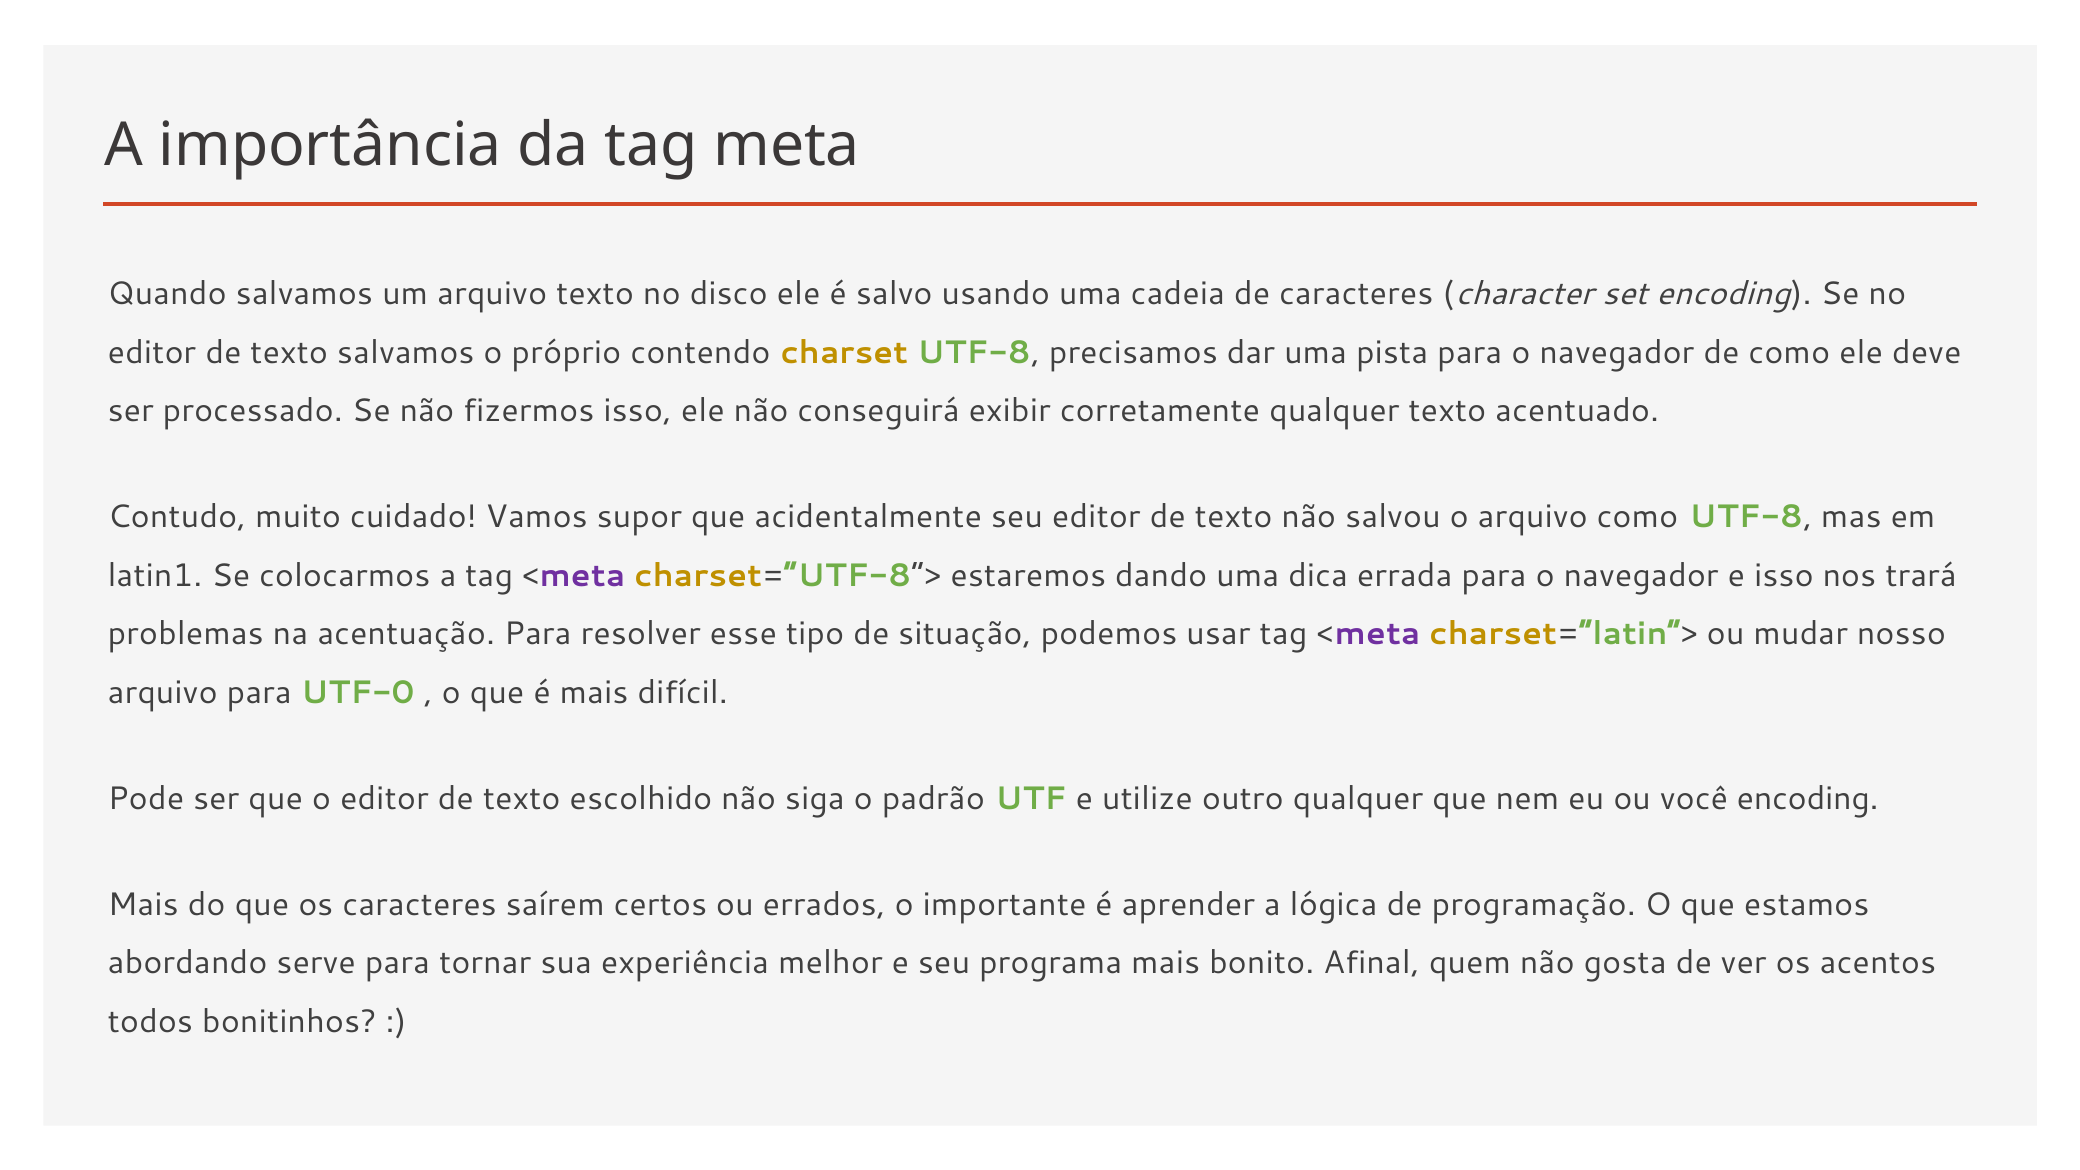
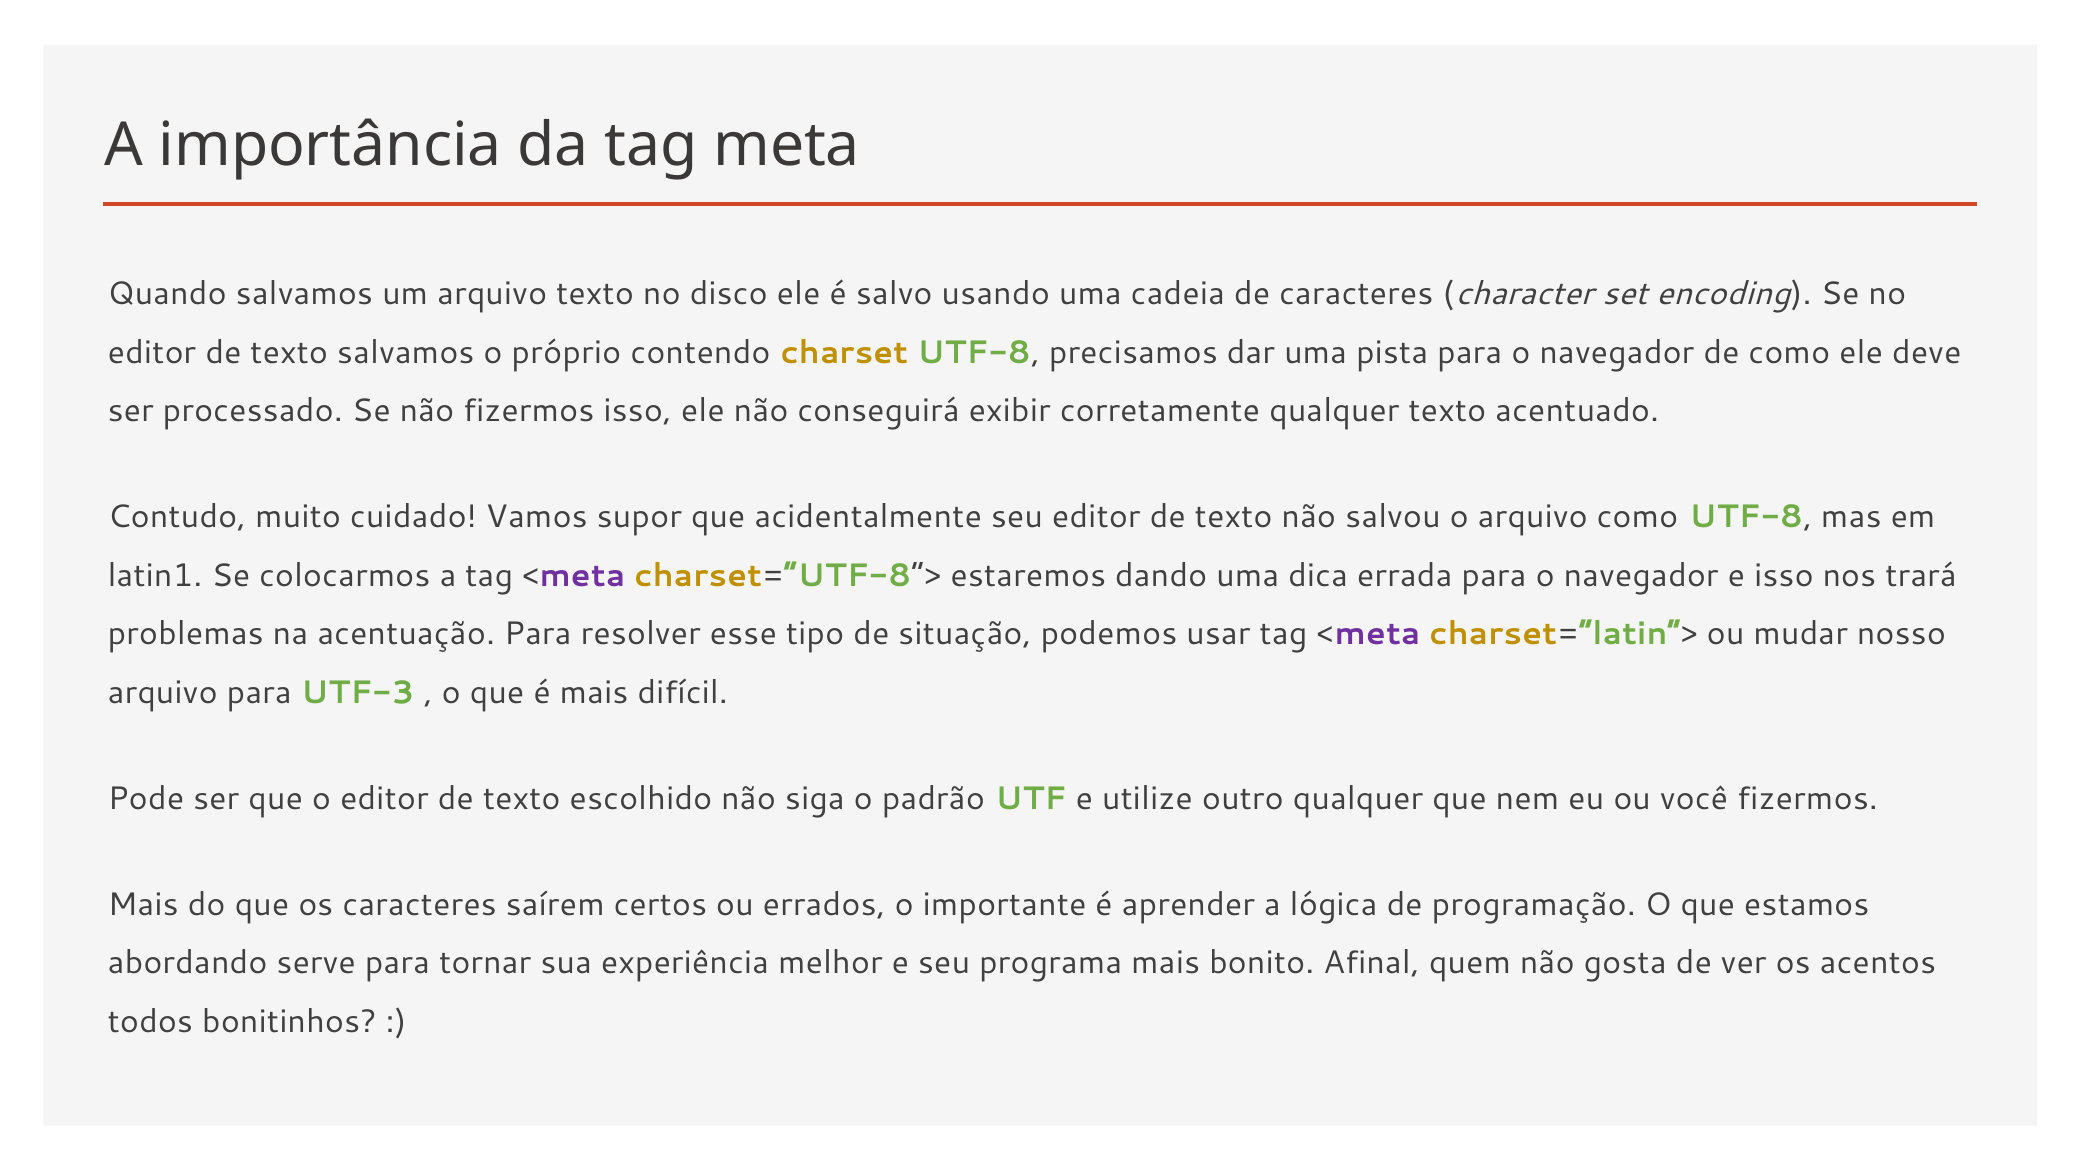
UTF-0: UTF-0 -> UTF-3 (358, 692)
você encoding: encoding -> fizermos (1808, 799)
